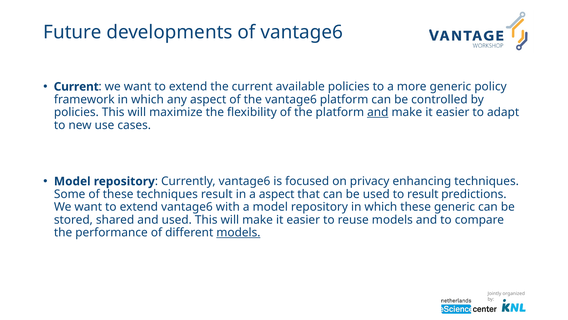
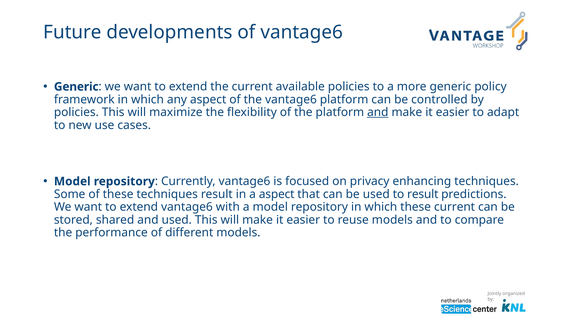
Current: Current -> Generic (76, 87)
these generic: generic -> current (455, 207)
models underline: present -> none (238, 232)
